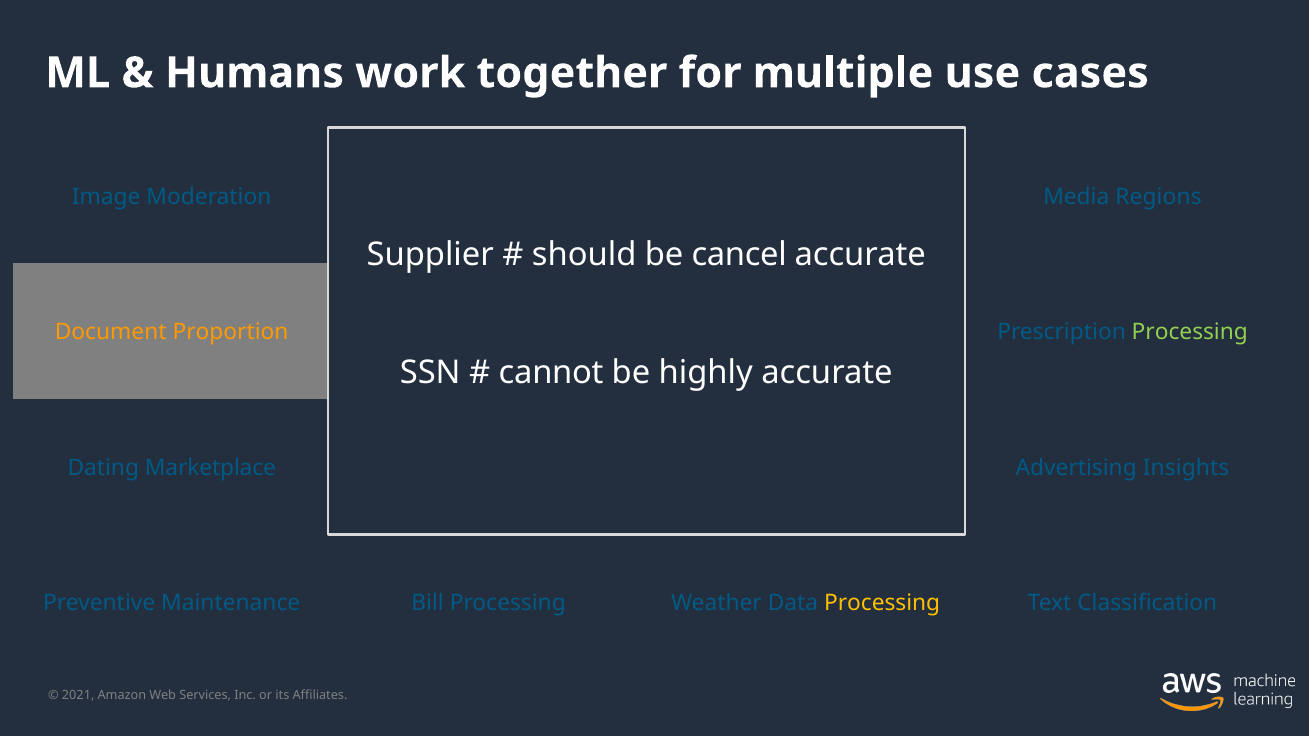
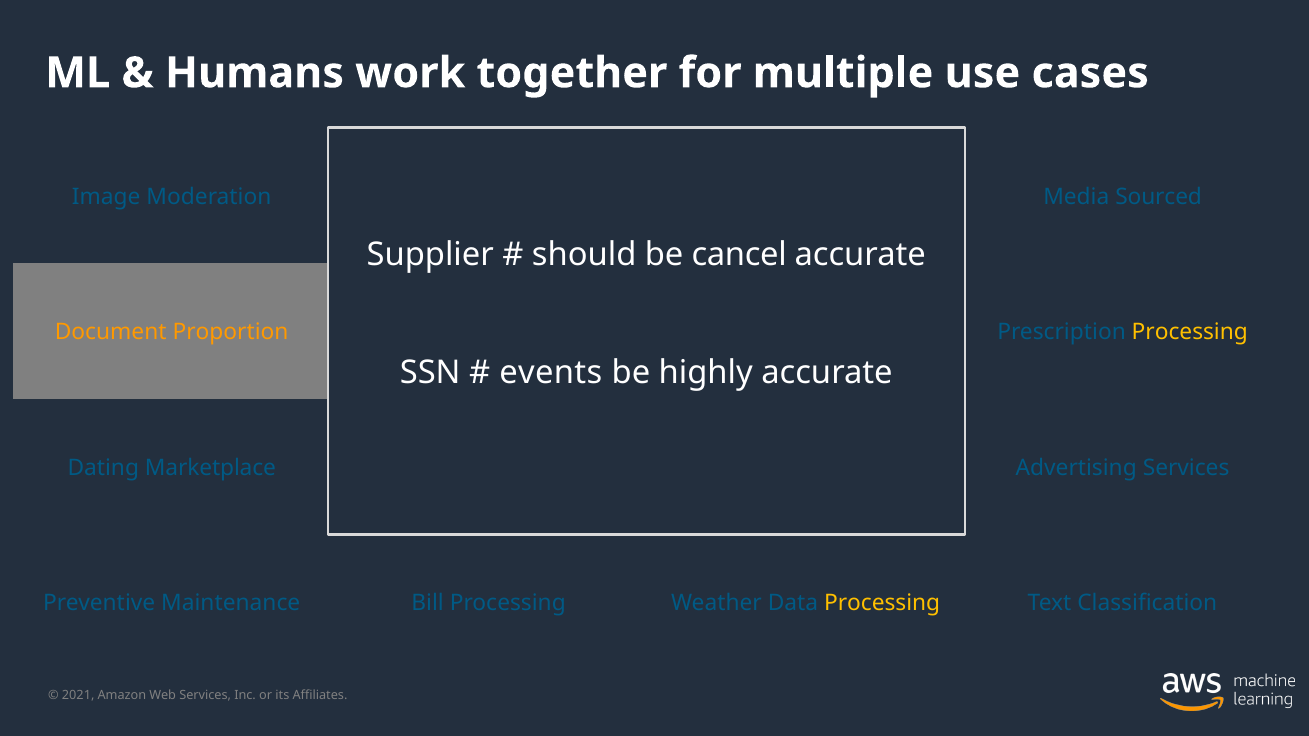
Regions: Regions -> Sourced (1159, 197)
Processing colour: light green -> yellow (1190, 332)
cannot: cannot -> events (551, 373)
Advertising Insights: Insights -> Services (1186, 468)
